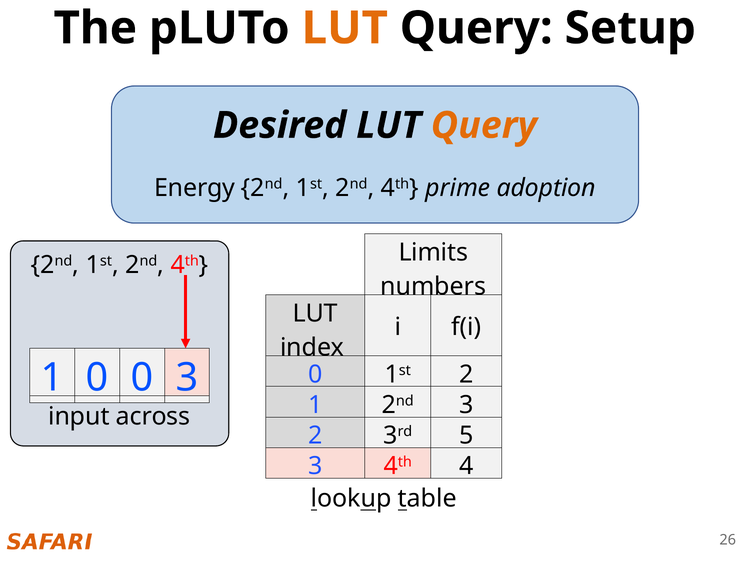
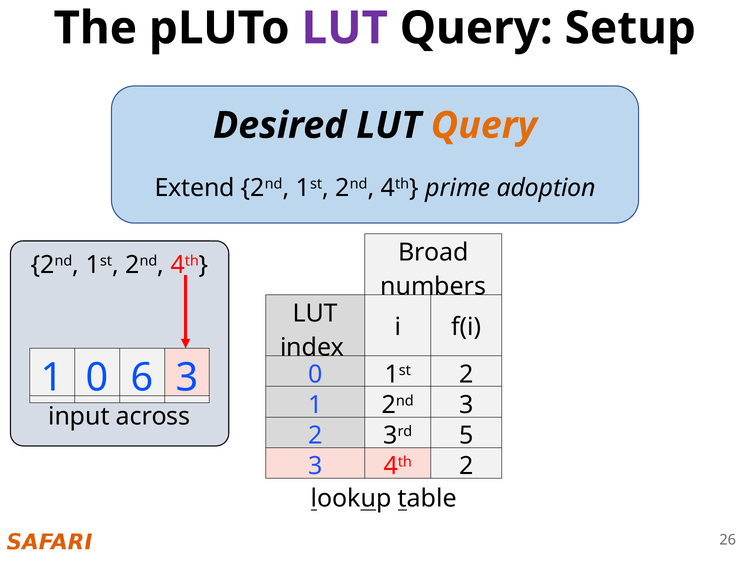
LUT colour: orange -> purple (345, 28)
Energy: Energy -> Extend (195, 188)
Limits: Limits -> Broad (433, 252)
0 0: 0 -> 6 (142, 377)
4th 4: 4 -> 2 (466, 466)
